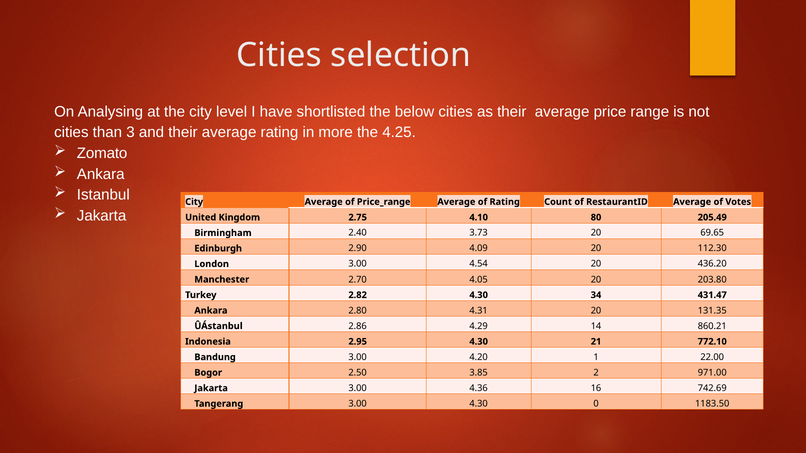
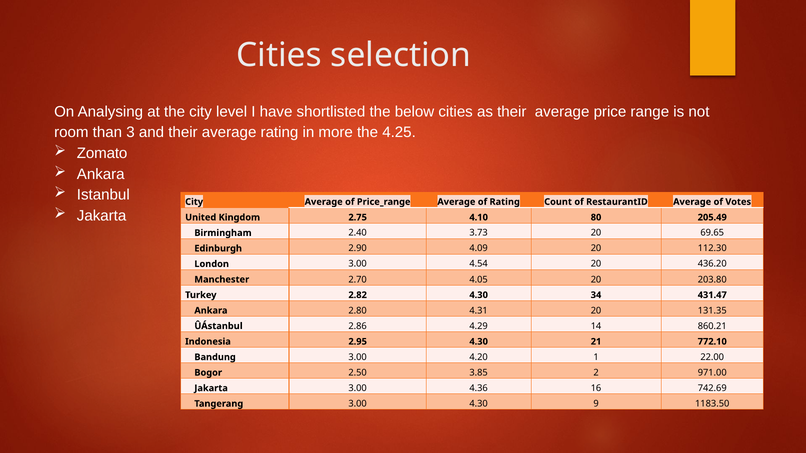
cities: cities -> room (71, 133)
0: 0 -> 9 (596, 404)
